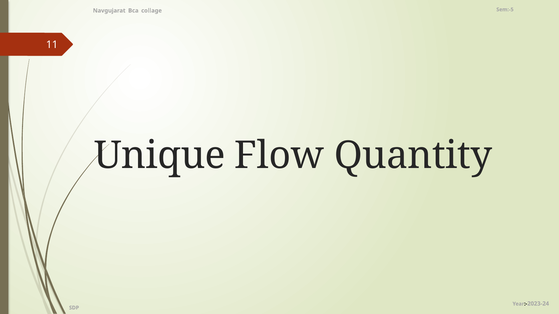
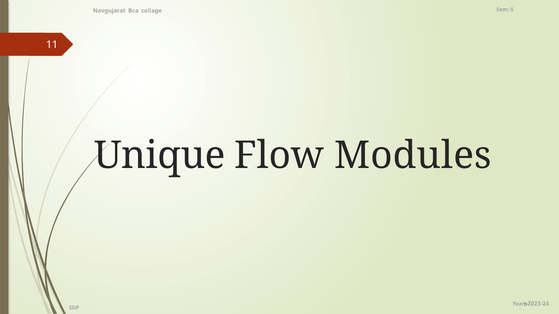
Quantity: Quantity -> Modules (413, 156)
